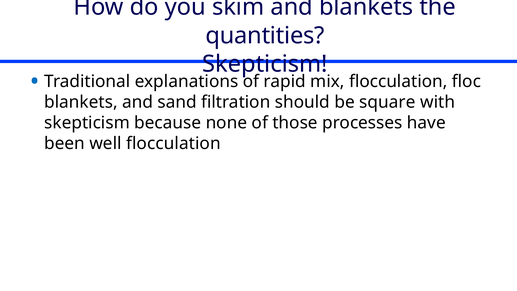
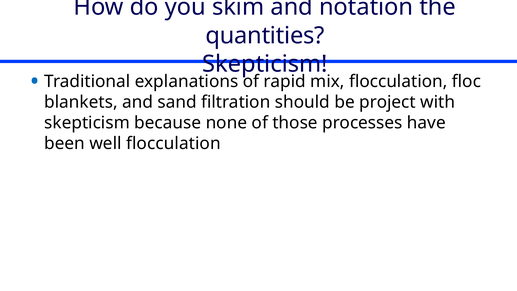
and blankets: blankets -> notation (366, 7)
square: square -> project (387, 102)
